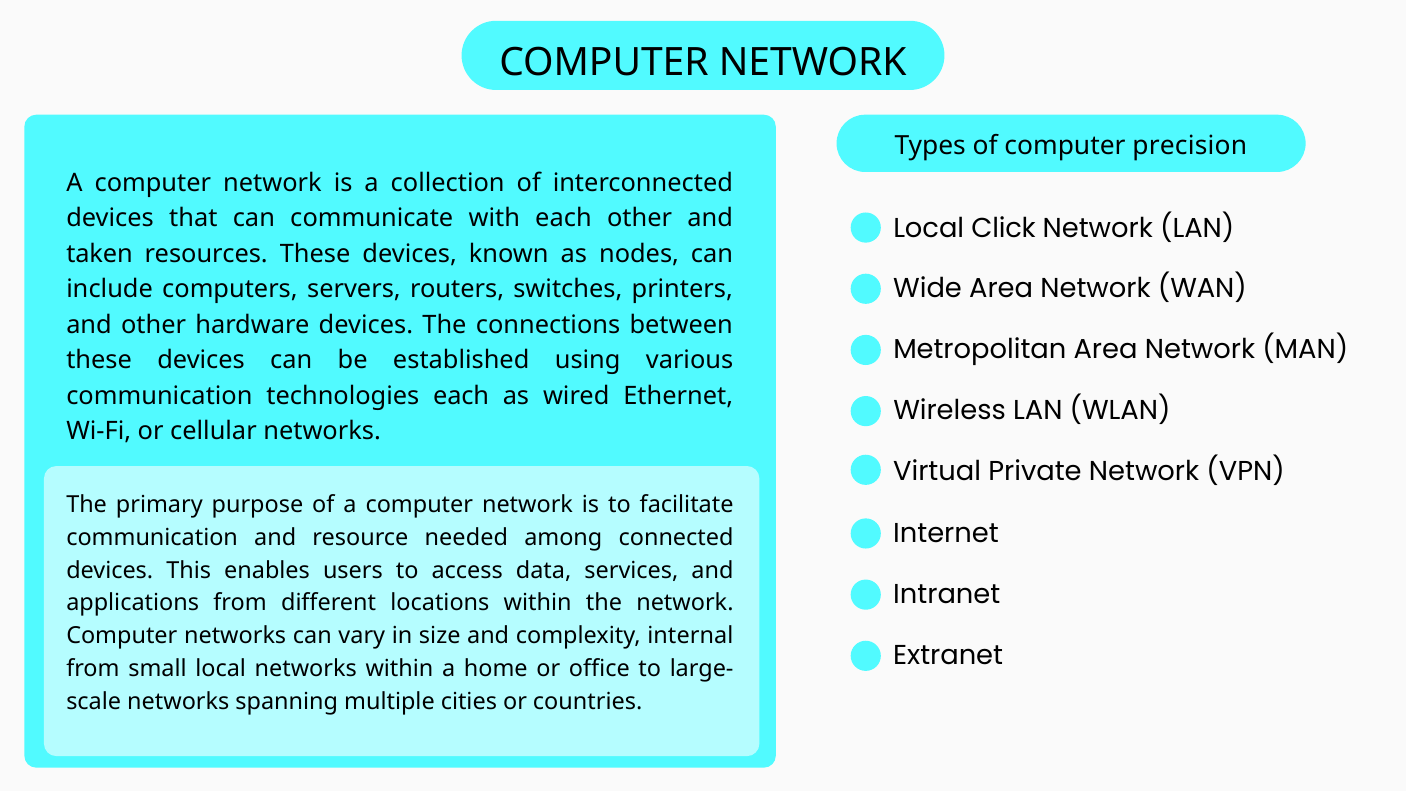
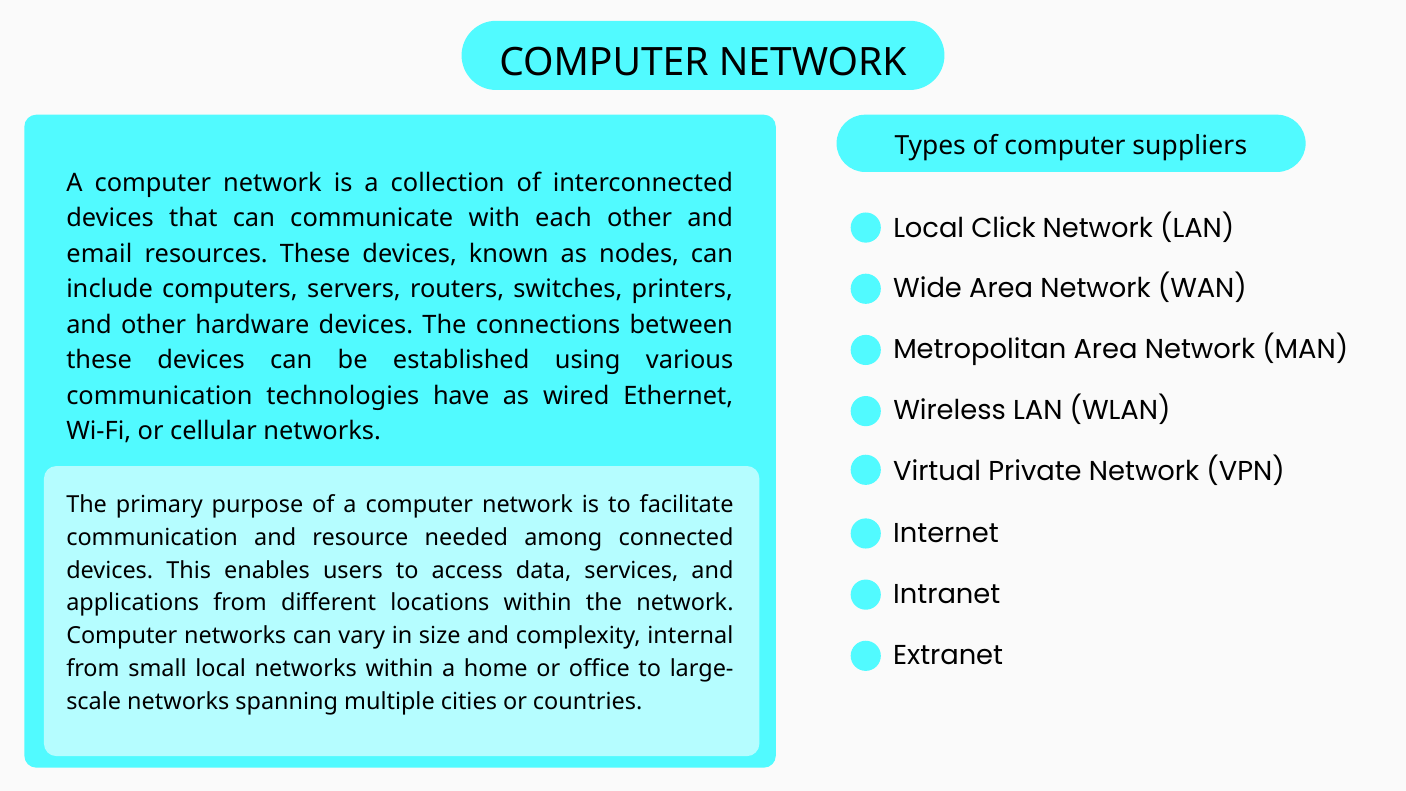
precision: precision -> suppliers (1190, 146)
taken: taken -> email (99, 254)
technologies each: each -> have (461, 396)
